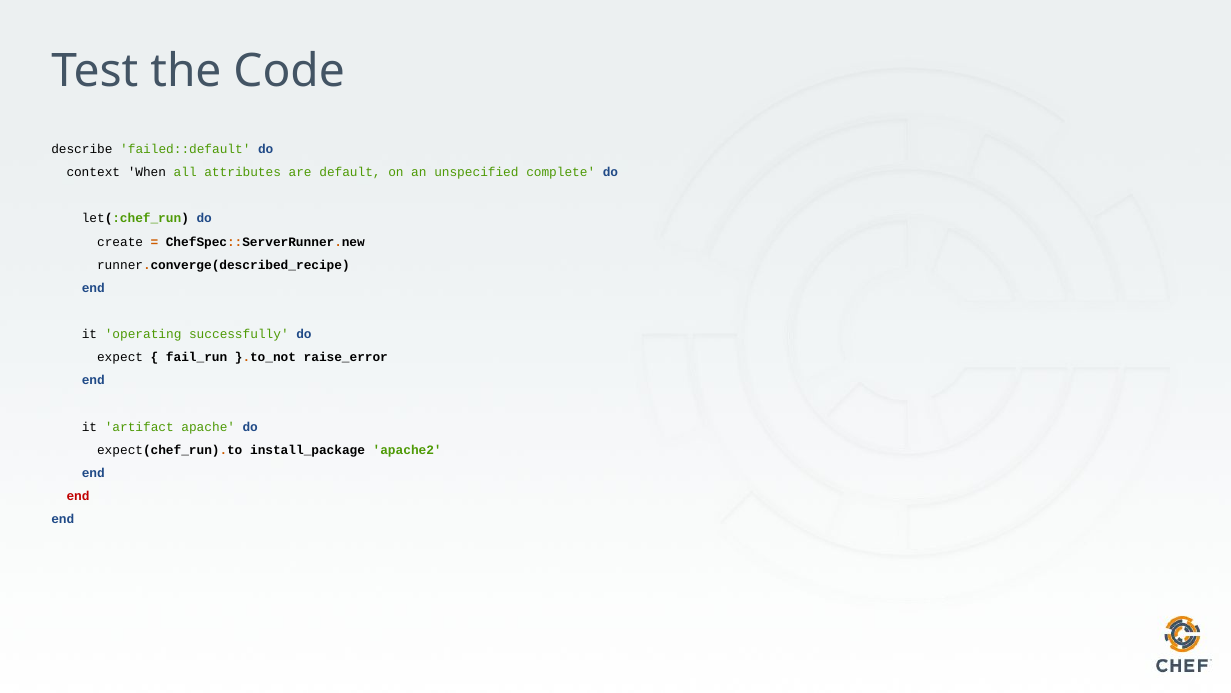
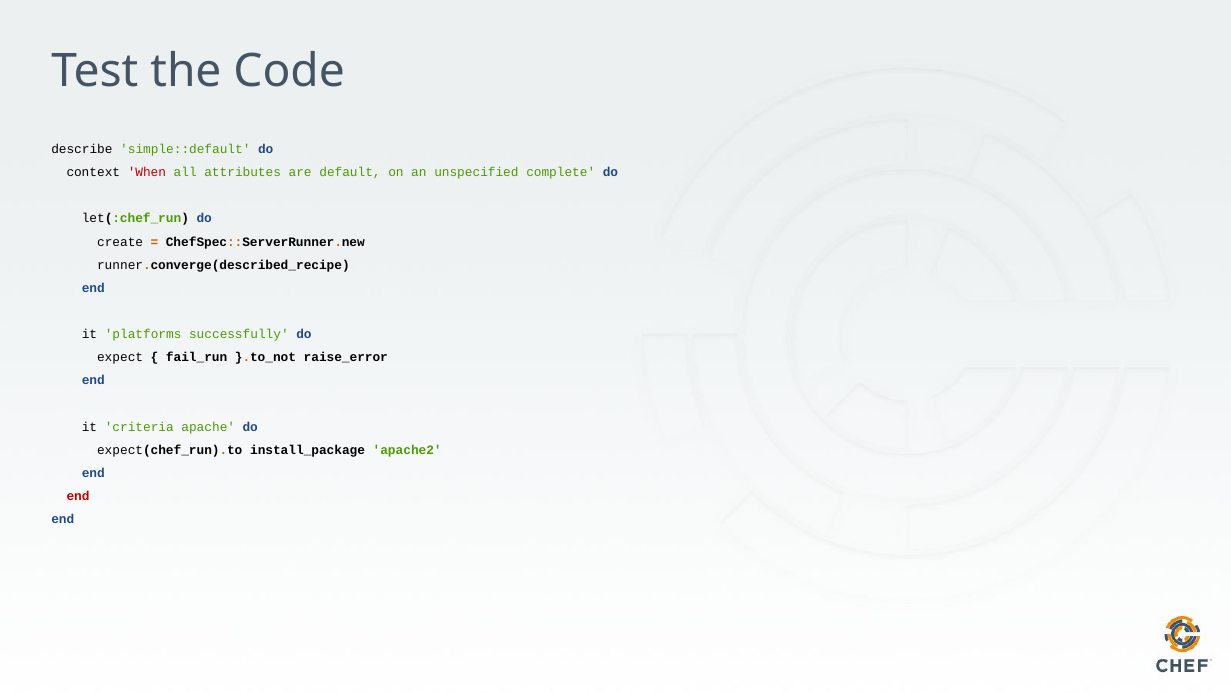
failed::default: failed::default -> simple::default (185, 149)
When colour: black -> red (147, 172)
operating: operating -> platforms (143, 334)
artifact: artifact -> criteria (139, 427)
